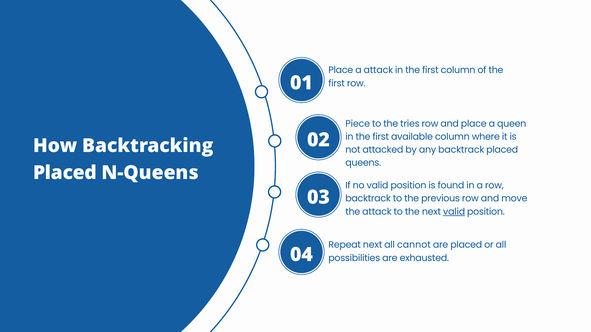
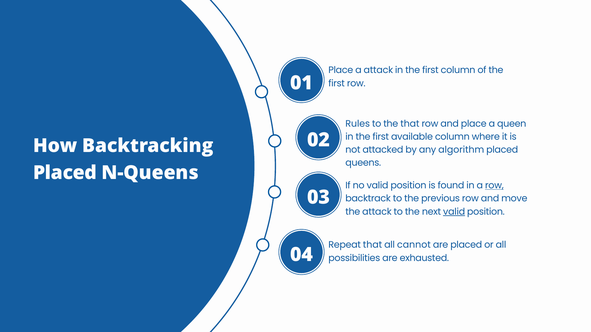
Piece: Piece -> Rules (358, 124)
the tries: tries -> that (410, 124)
any backtrack: backtrack -> algorithm (461, 150)
row underline: none -> present (494, 186)
Repeat next: next -> that (373, 245)
